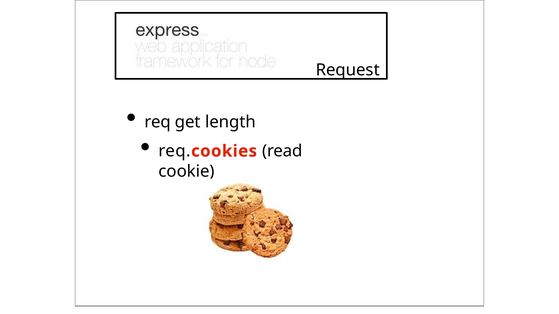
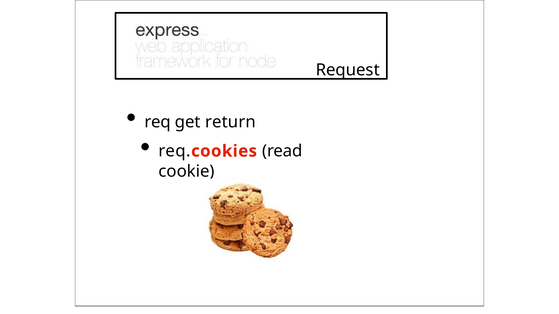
length: length -> return (230, 122)
